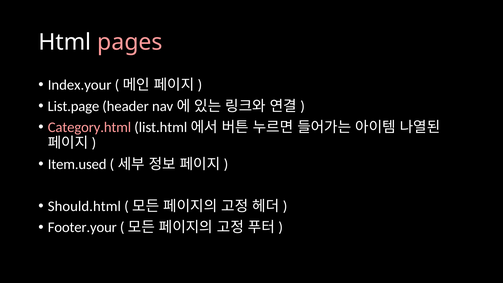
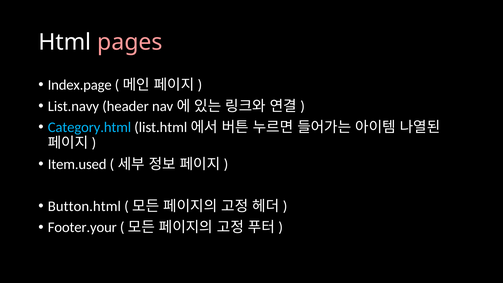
Index.your: Index.your -> Index.page (80, 85)
List.page: List.page -> List.navy (73, 106)
Category.html colour: pink -> light blue (89, 127)
Should.html: Should.html -> Button.html (84, 206)
